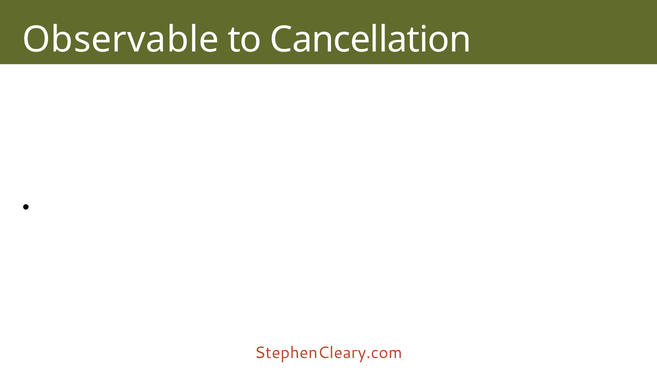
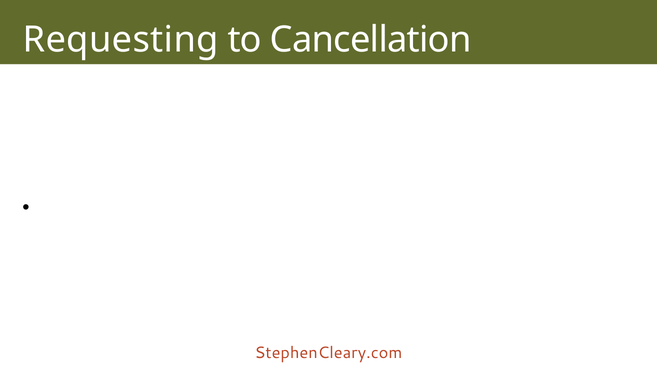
Observable: Observable -> Requesting (121, 40)
